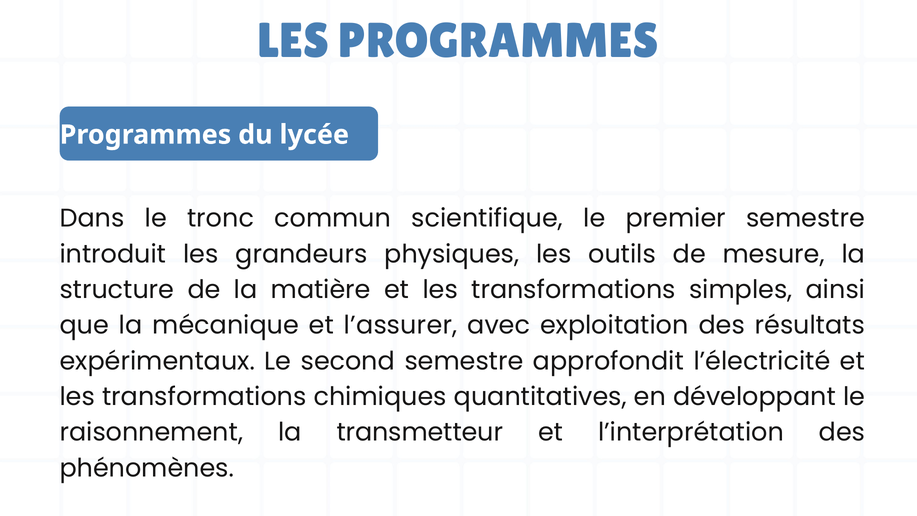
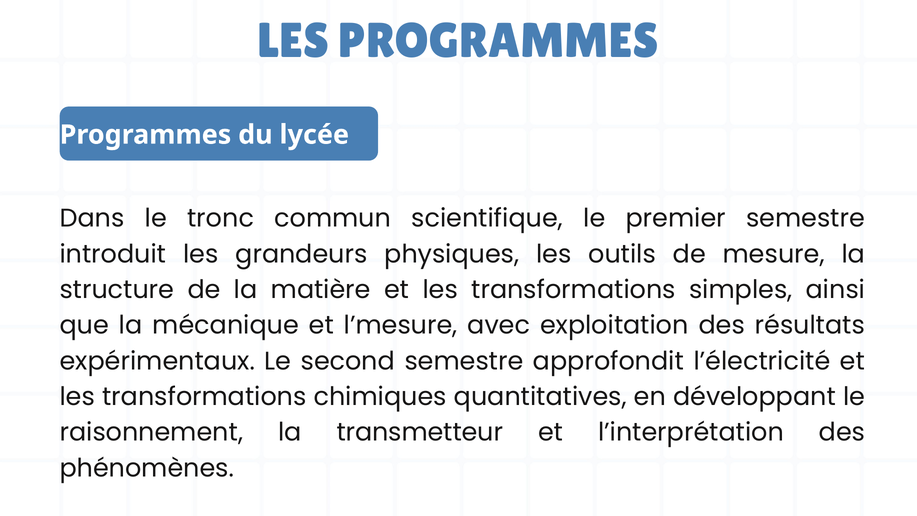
l’assurer: l’assurer -> l’mesure (401, 325)
